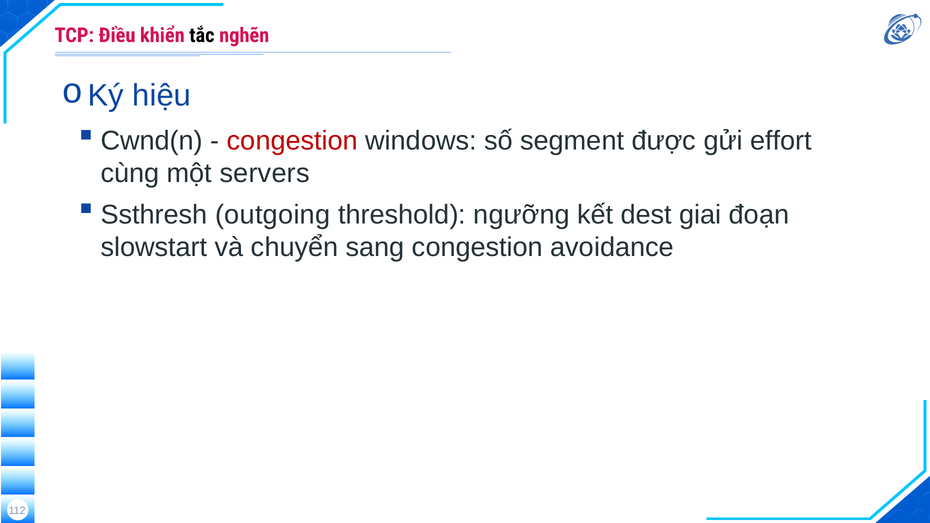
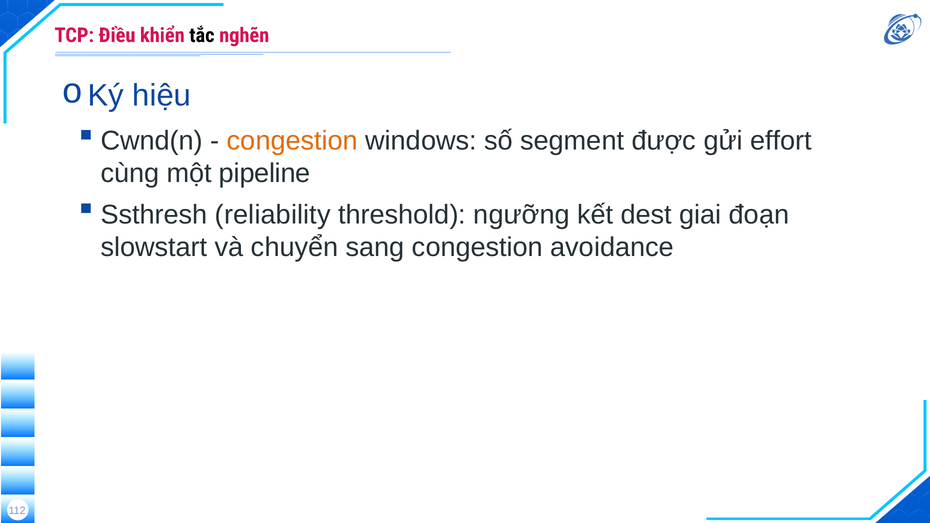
congestion colour: red -> orange (292, 141)
servers: servers -> pipeline (265, 173)
outgoing: outgoing -> reliability (273, 215)
